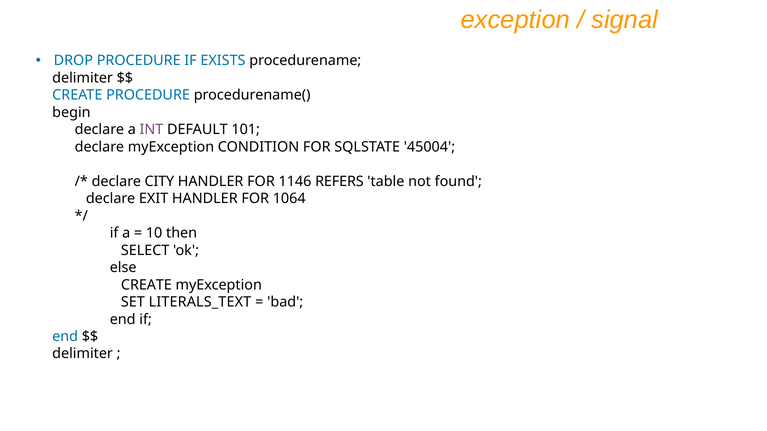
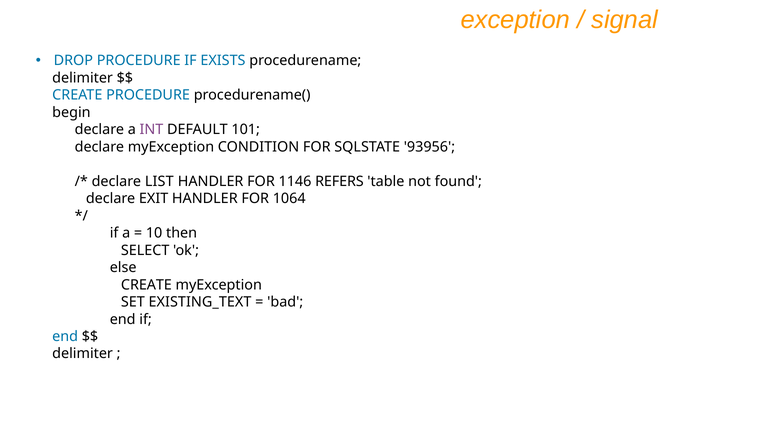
45004: 45004 -> 93956 (429, 147)
CITY: CITY -> LIST (159, 182)
LITERALS_TEXT: LITERALS_TEXT -> EXISTING_TEXT (200, 302)
